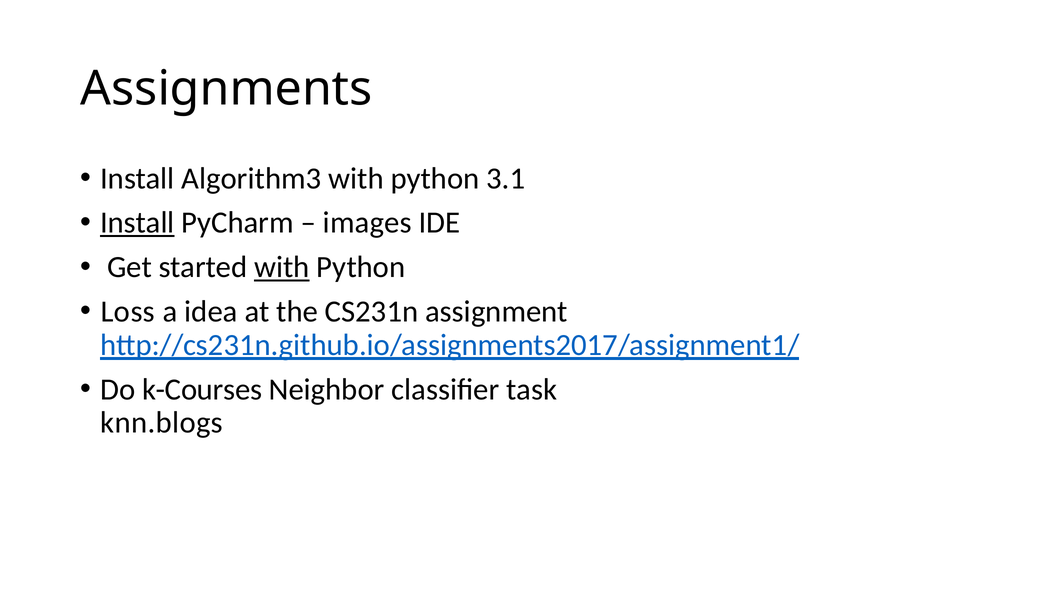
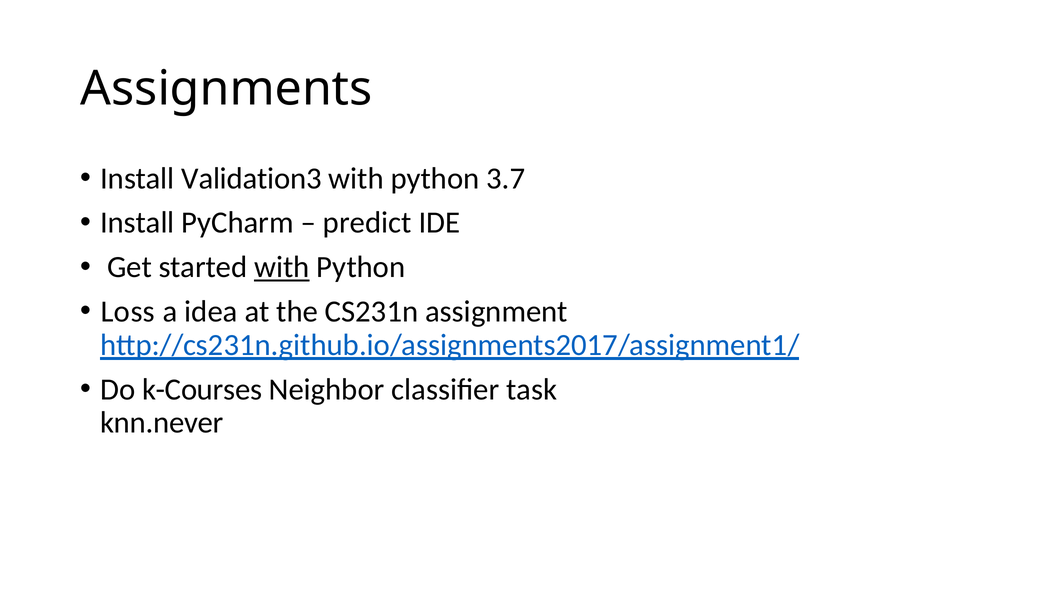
Algorithm3: Algorithm3 -> Validation3 (251, 178)
3.1: 3.1 -> 3.7 (506, 178)
Install underline: present -> none (137, 223)
images: images -> predict (367, 223)
knn.blogs: knn.blogs -> knn.never (162, 422)
